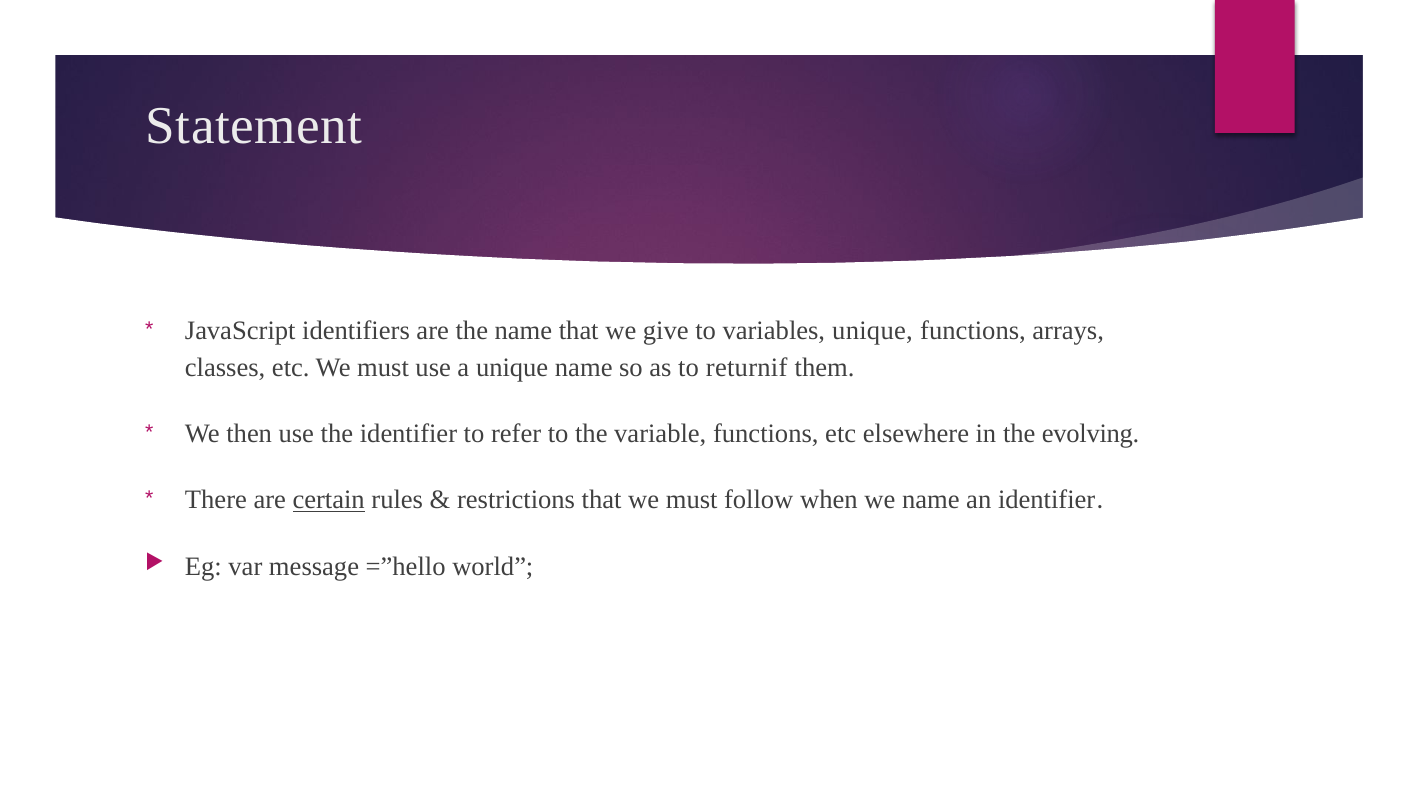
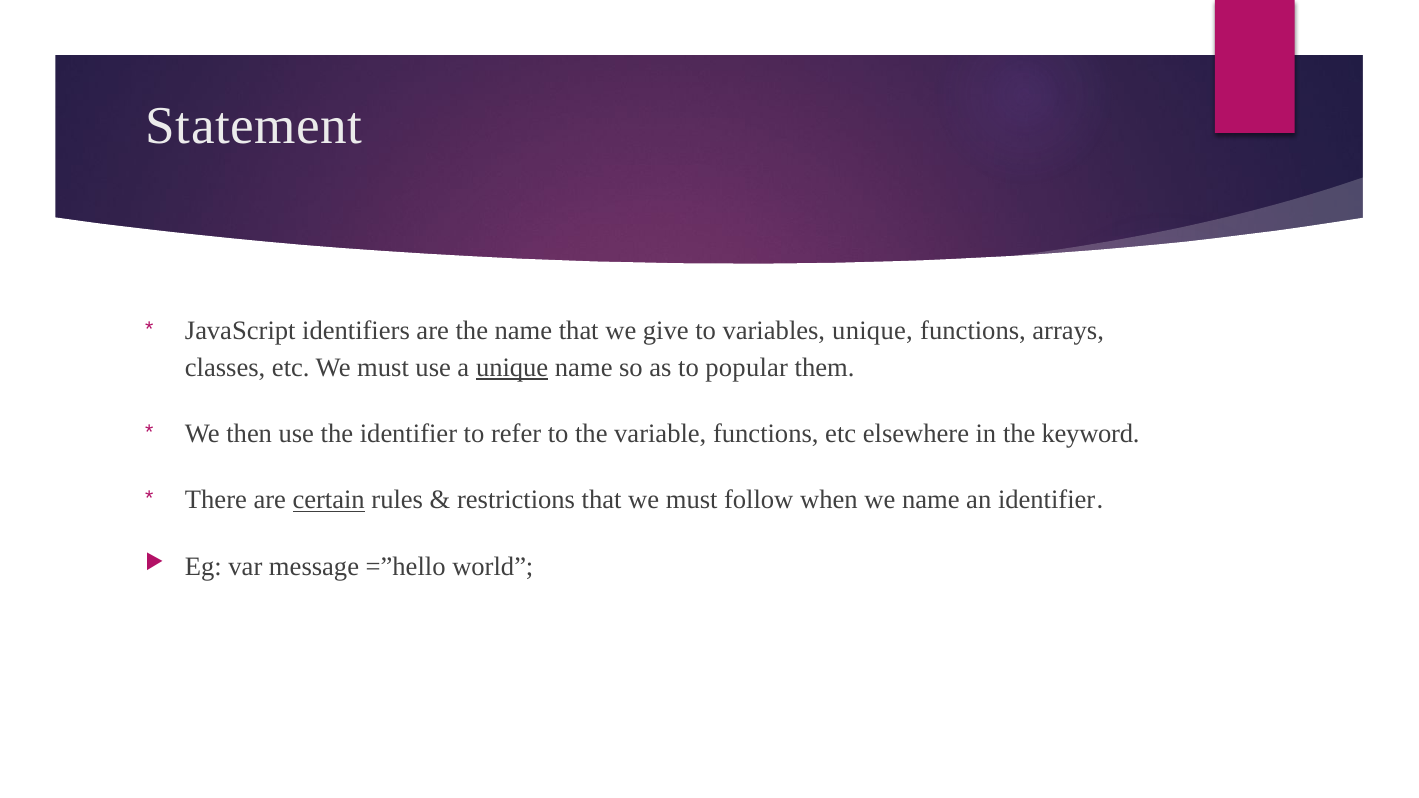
unique underline: none -> present (512, 368)
returnif: returnif -> popular (747, 368)
evolving: evolving -> keyword (1091, 434)
